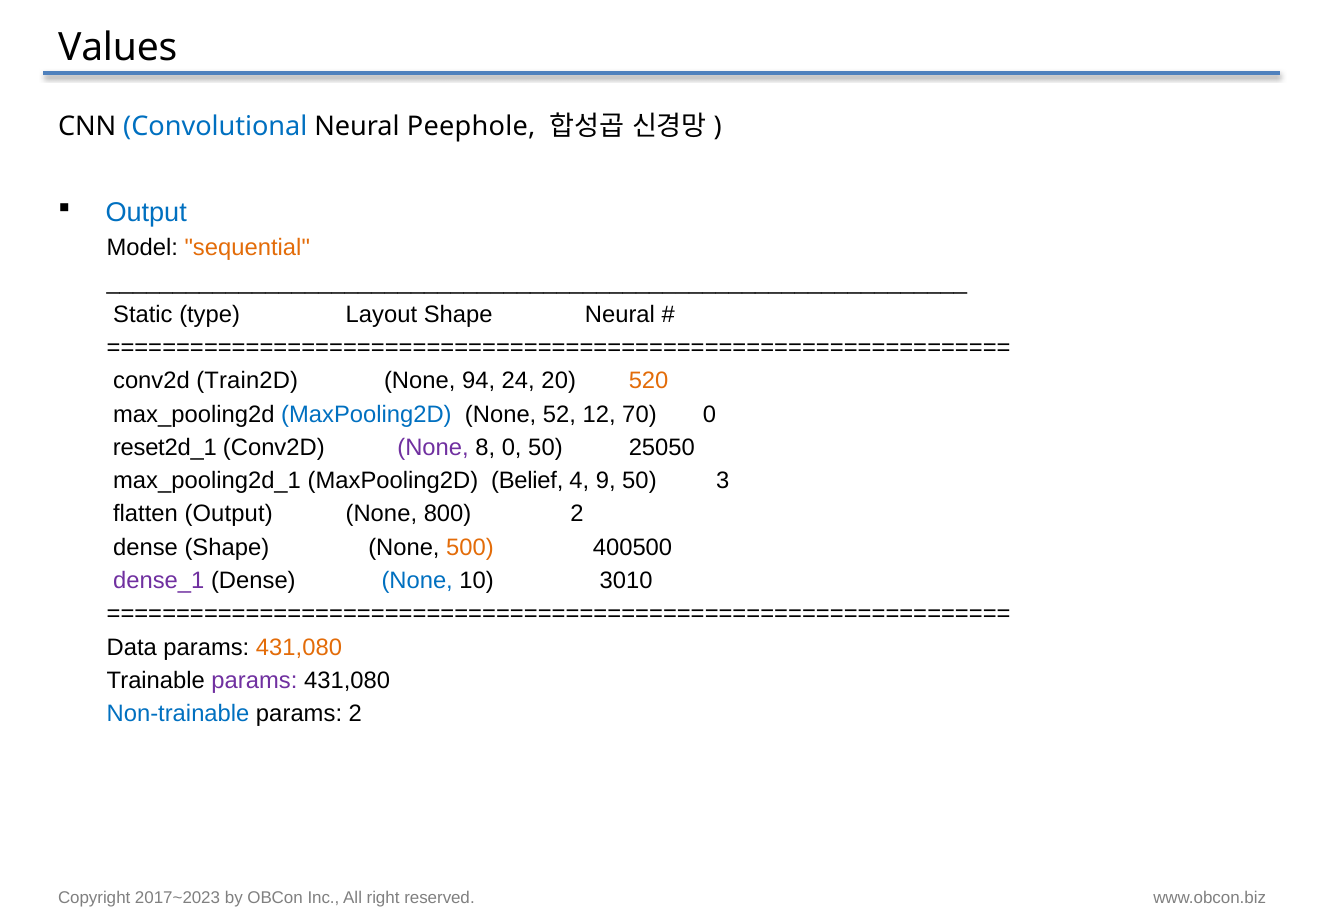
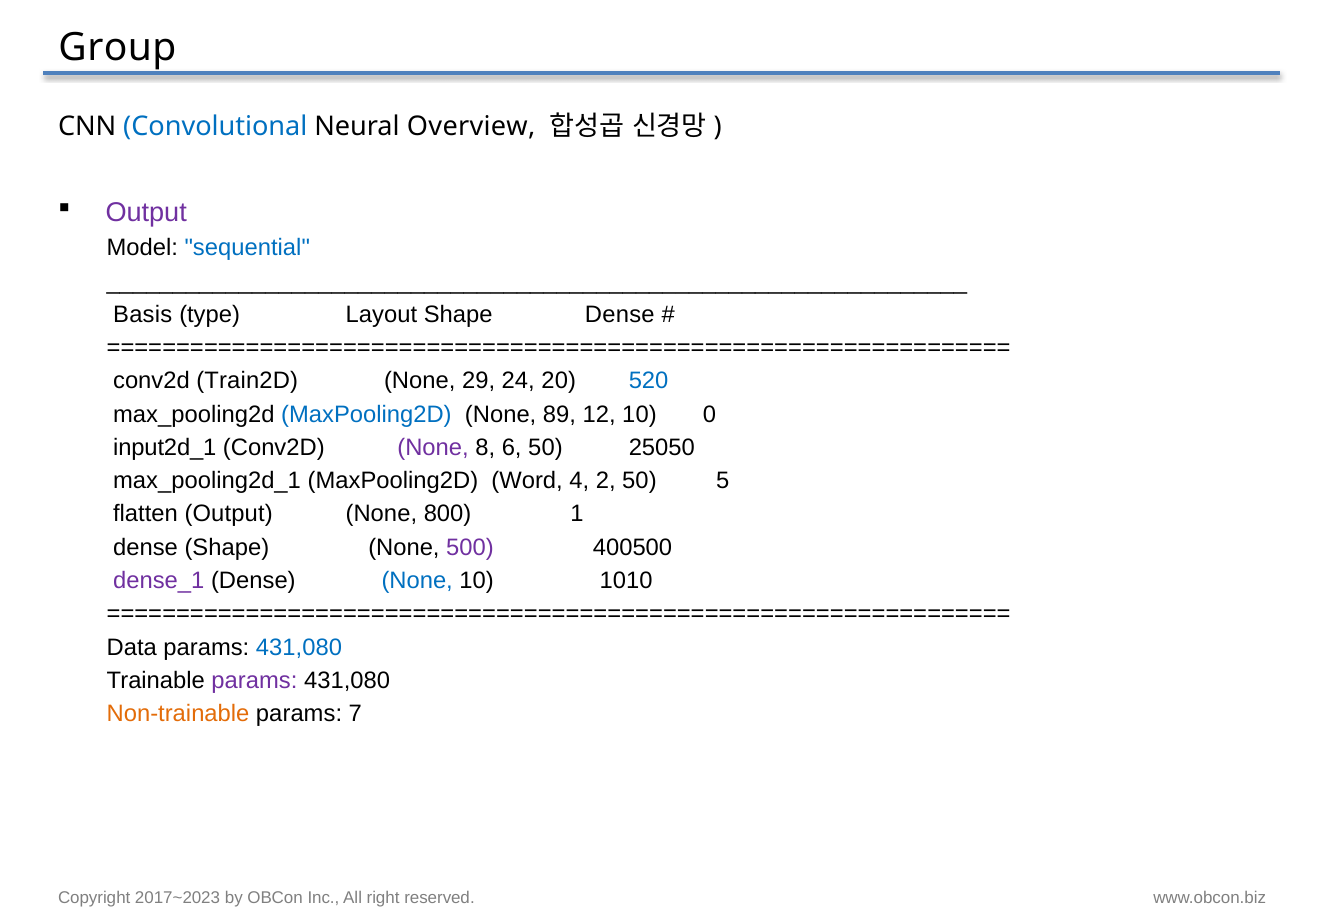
Values: Values -> Group (117, 48)
Peephole: Peephole -> Overview (471, 126)
Output colour: blue -> purple (146, 213)
sequential colour: orange -> blue (247, 248)
Static: Static -> Basis (143, 315)
Shape Neural: Neural -> Dense (620, 315)
94: 94 -> 29 (479, 381)
520 colour: orange -> blue (649, 381)
52: 52 -> 89 (559, 415)
12 70: 70 -> 10 (639, 415)
reset2d_1: reset2d_1 -> input2d_1 (165, 448)
8 0: 0 -> 6 (512, 448)
Belief: Belief -> Word (527, 481)
9: 9 -> 2 (606, 481)
3: 3 -> 5 (723, 481)
800 2: 2 -> 1 (577, 514)
500 colour: orange -> purple (470, 548)
3010: 3010 -> 1010 (626, 581)
431,080 colour: orange -> blue (299, 648)
Non-trainable colour: blue -> orange (178, 714)
params 2: 2 -> 7 (355, 714)
